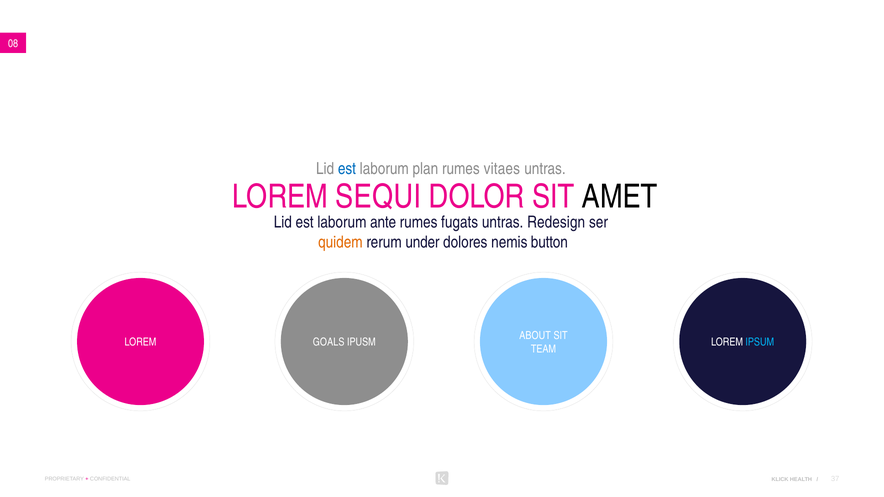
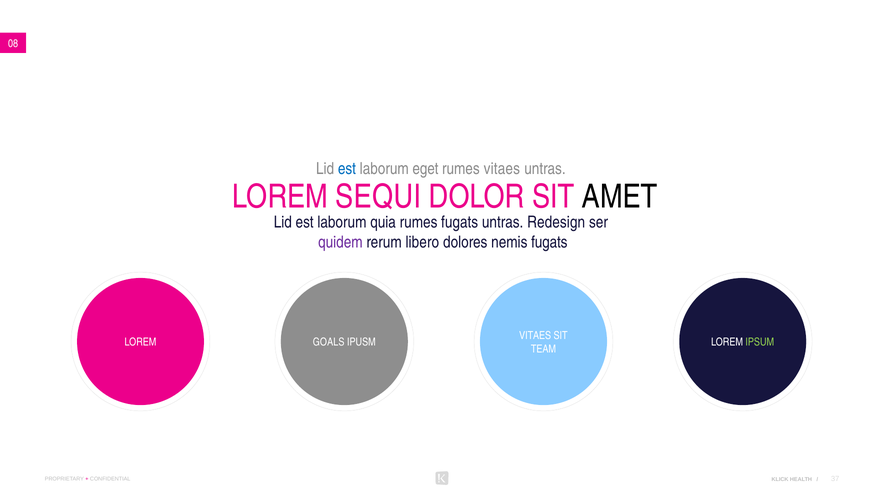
plan: plan -> eget (425, 169)
ante: ante -> quia (383, 223)
quidem colour: orange -> purple (340, 242)
under: under -> libero (422, 242)
nemis button: button -> fugats (549, 242)
ABOUT: ABOUT -> VITAES (535, 336)
IPSUM colour: light blue -> light green (760, 342)
